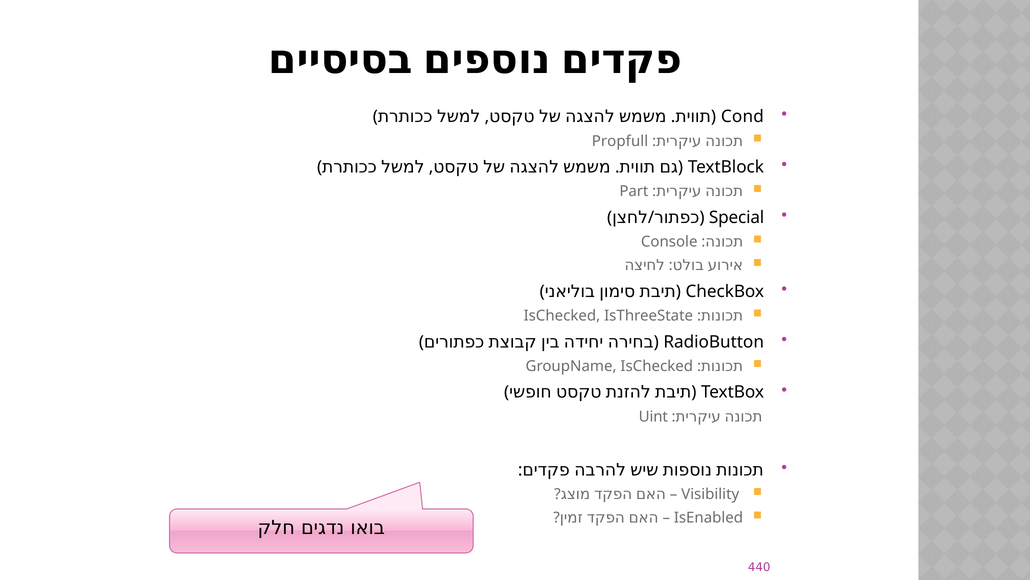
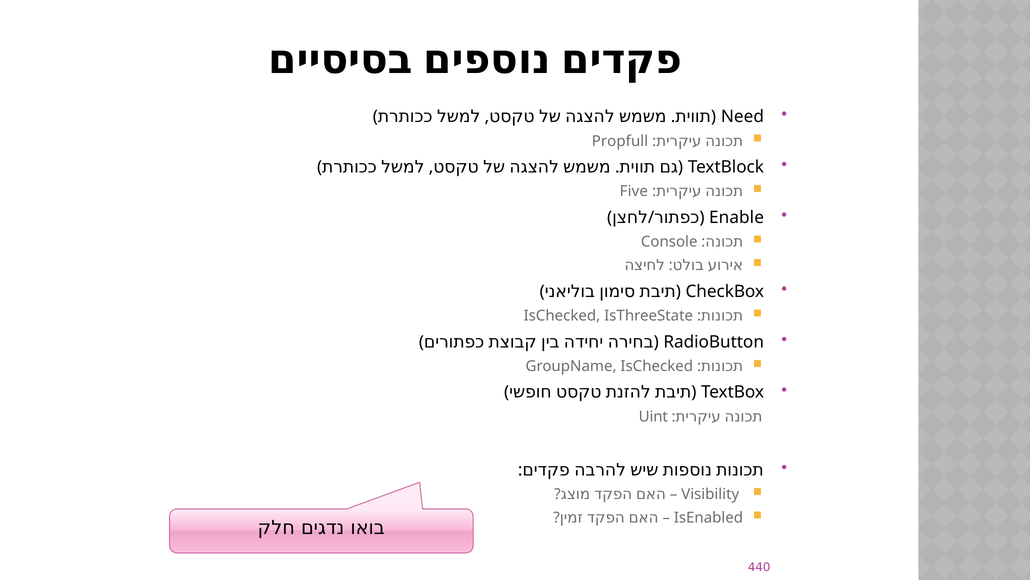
Cond: Cond -> Need (742, 116)
Part: Part -> Five (634, 191)
Special: Special -> Enable (736, 217)
